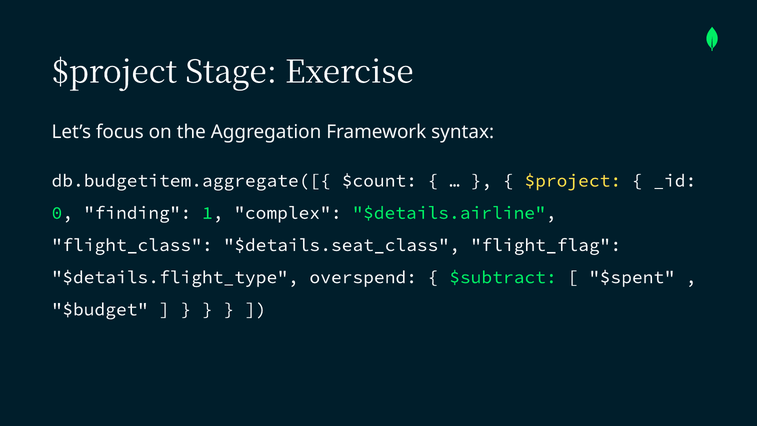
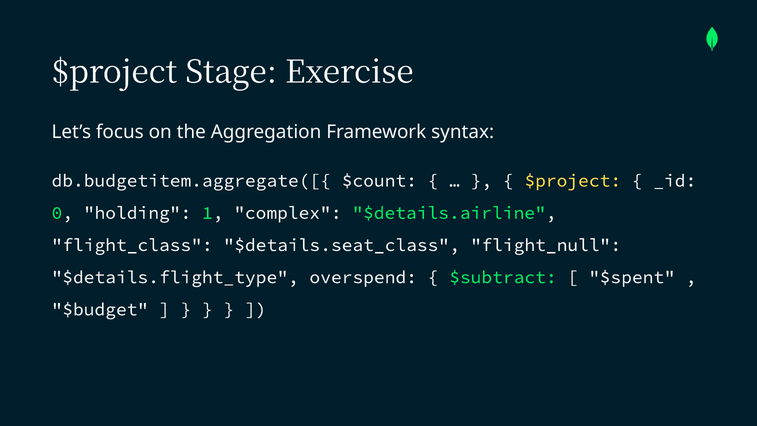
finding: finding -> holding (137, 213)
flight_flag: flight_flag -> flight_null (546, 245)
